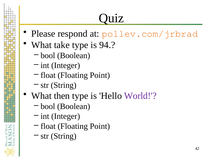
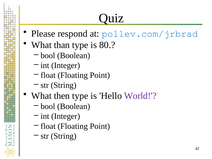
pollev.com/jrbrad colour: orange -> blue (150, 34)
take: take -> than (62, 45)
94: 94 -> 80 (107, 45)
